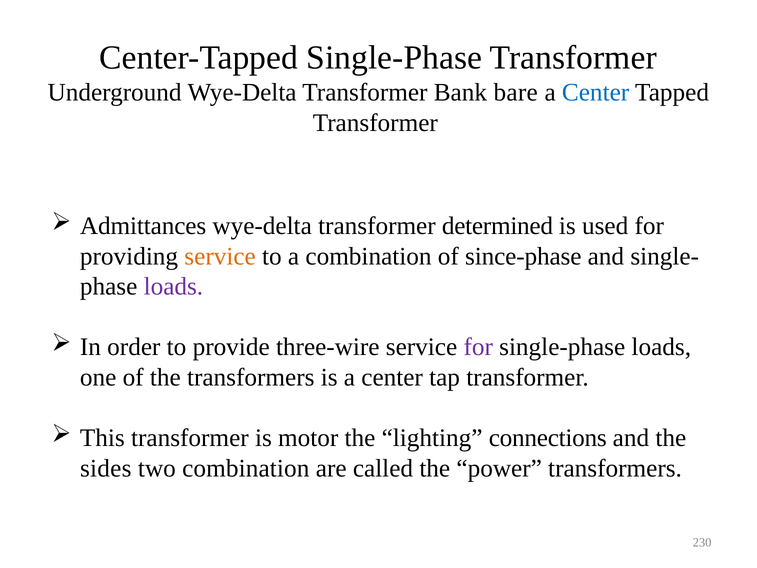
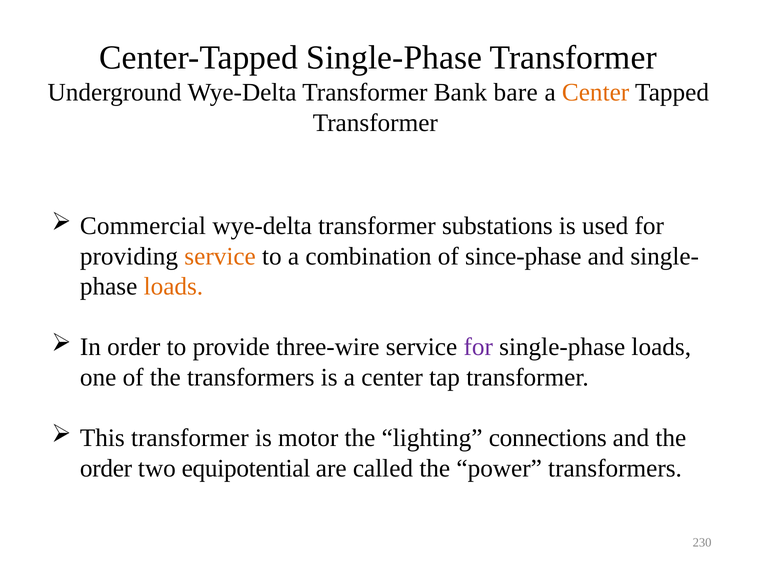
Center colour: blue -> orange (596, 93)
Admittances: Admittances -> Commercial (143, 226)
determined: determined -> substations (497, 226)
loads colour: purple -> orange (173, 286)
sides: sides -> order (106, 468)
two combination: combination -> equipotential (246, 468)
